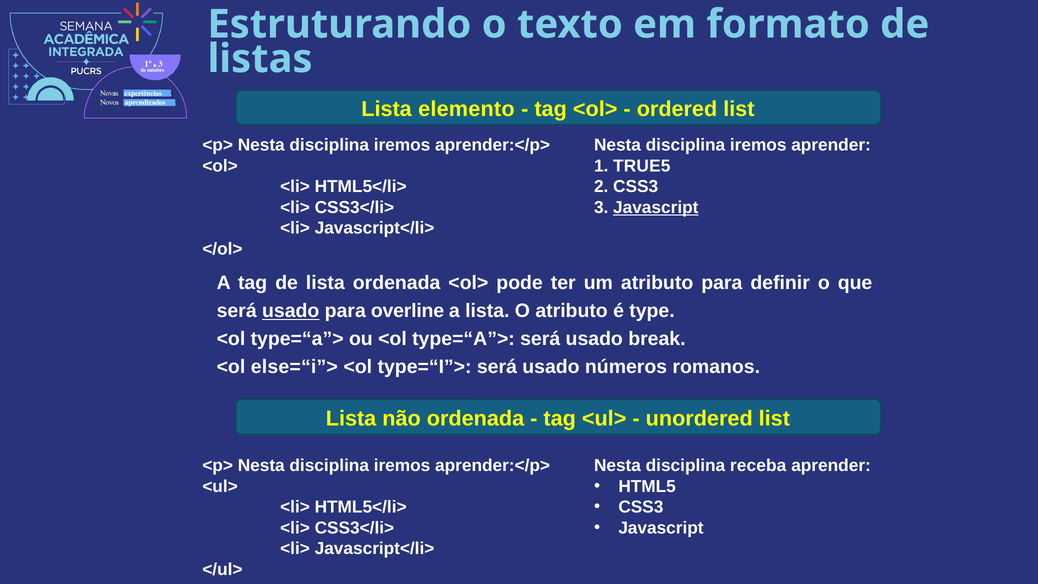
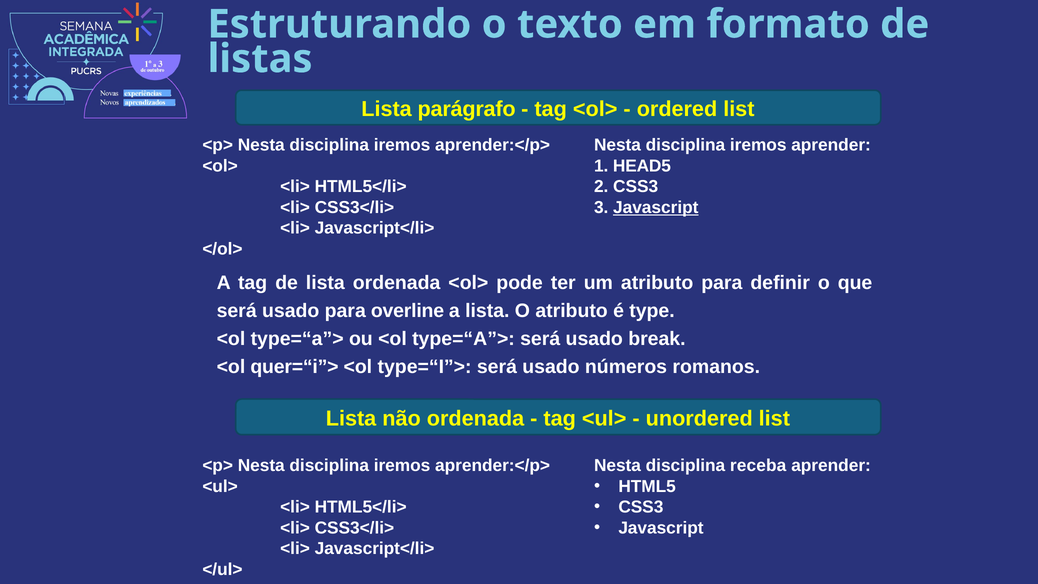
elemento: elemento -> parágrafo (467, 109)
TRUE5: TRUE5 -> HEAD5 (642, 166)
usado underline: present -> none (291, 311)
else=“i”>: else=“i”> -> quer=“i”> (295, 367)
